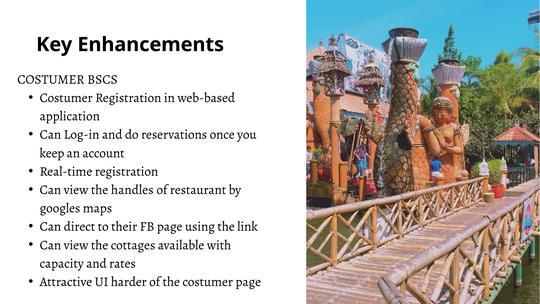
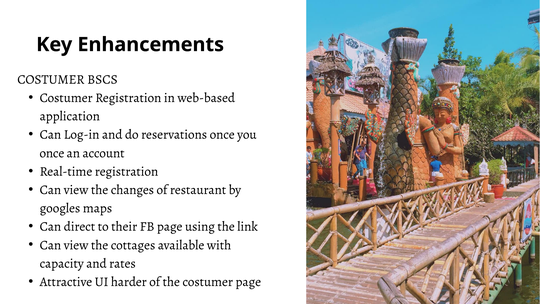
keep: keep -> once (52, 153)
handles: handles -> changes (132, 190)
